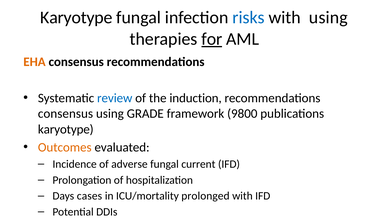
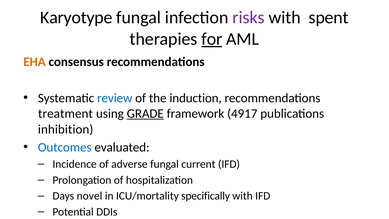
risks colour: blue -> purple (248, 18)
with using: using -> spent (329, 18)
consensus: consensus -> treatment (65, 114)
GRADE underline: none -> present (145, 114)
9800: 9800 -> 4917 (242, 114)
karyotype: karyotype -> inhibition (66, 129)
Outcomes colour: orange -> blue (65, 147)
cases: cases -> novel (89, 196)
prolonged: prolonged -> specifically (206, 196)
